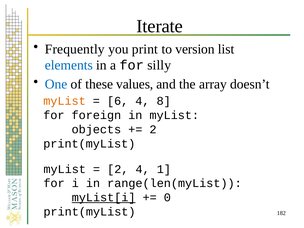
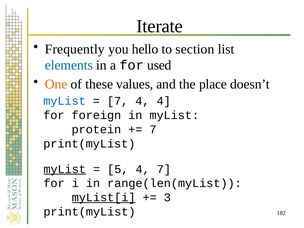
print: print -> hello (145, 49)
version: version -> section (195, 49)
silly: silly -> used (159, 65)
One colour: blue -> orange (56, 84)
array: array -> place (213, 84)
myList colour: orange -> blue (65, 101)
6: 6 -> 7 (118, 101)
4 8: 8 -> 4 (164, 101)
objects: objects -> protein (96, 129)
2: 2 -> 7 (153, 129)
myList underline: none -> present (65, 169)
2: 2 -> 5 (118, 169)
4 1: 1 -> 7 (164, 169)
0: 0 -> 3 (167, 198)
